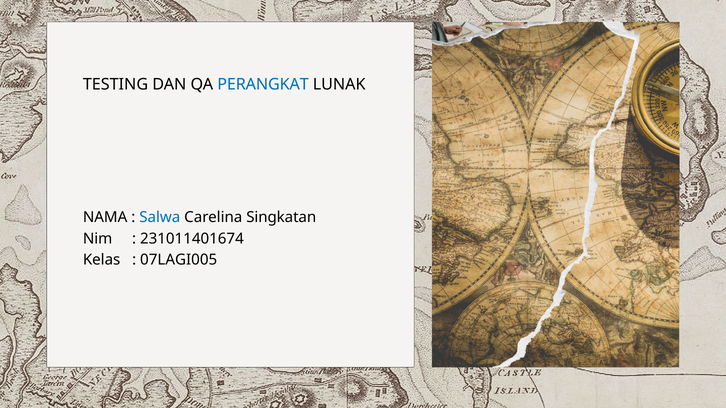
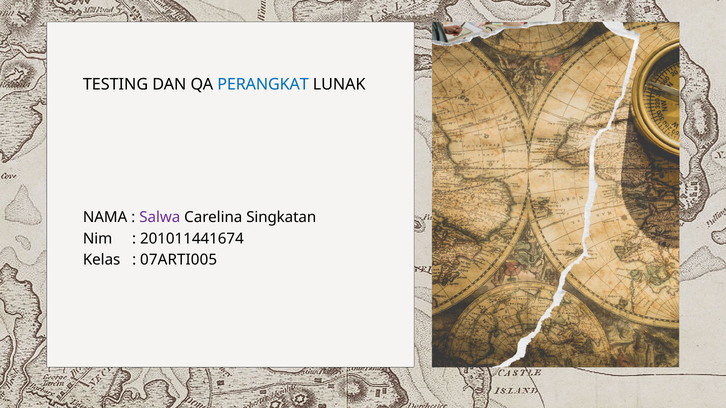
Salwa colour: blue -> purple (160, 218)
231011401674: 231011401674 -> 201011441674 (192, 239)
07LAGI005: 07LAGI005 -> 07ARTI005 (179, 260)
